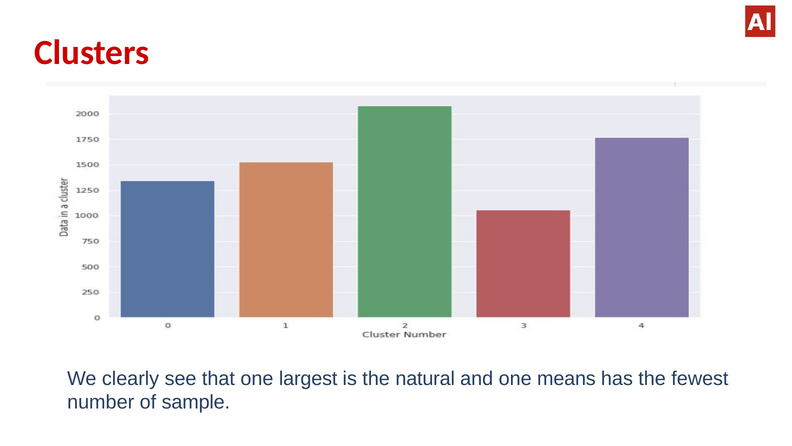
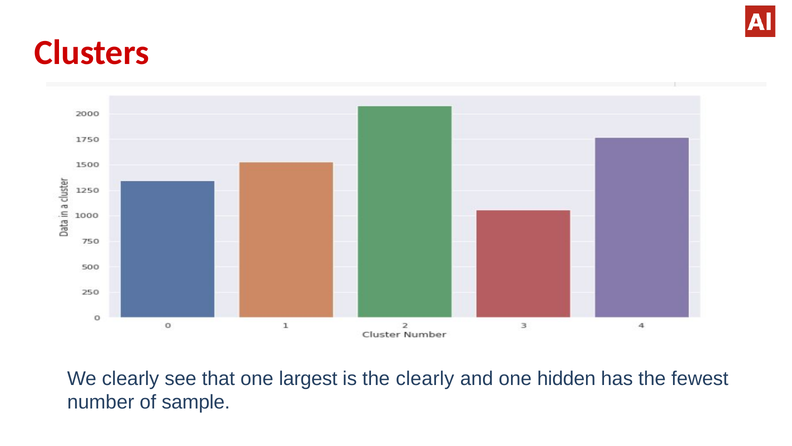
the natural: natural -> clearly (425, 378)
means: means -> hidden (566, 378)
